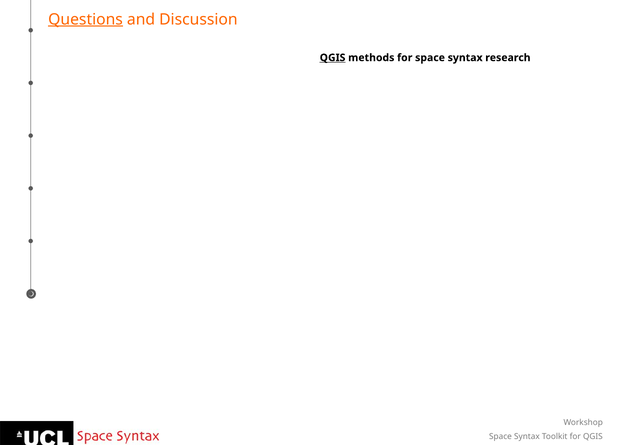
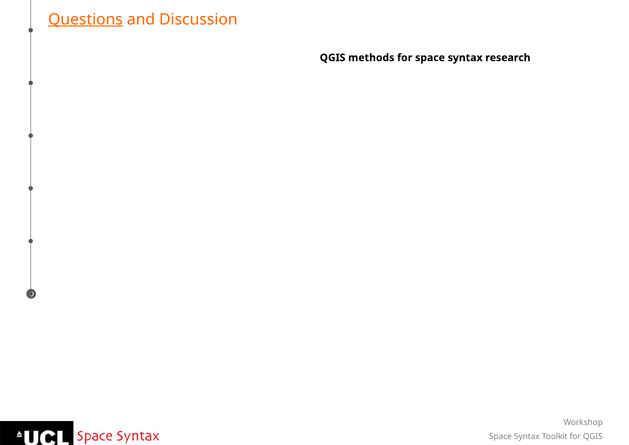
QGIS underline: present -> none (333, 58)
